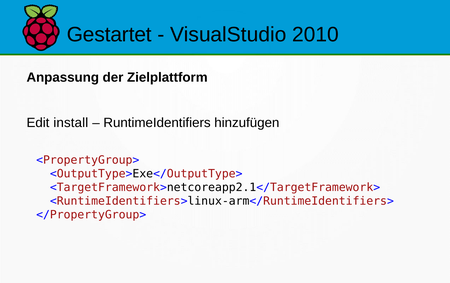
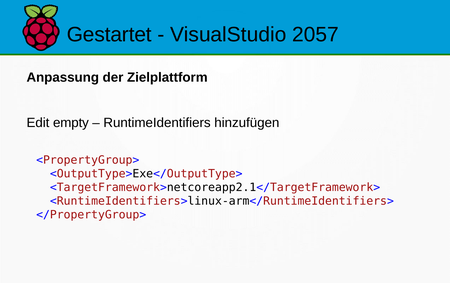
2010: 2010 -> 2057 (315, 35)
install: install -> empty (71, 123)
